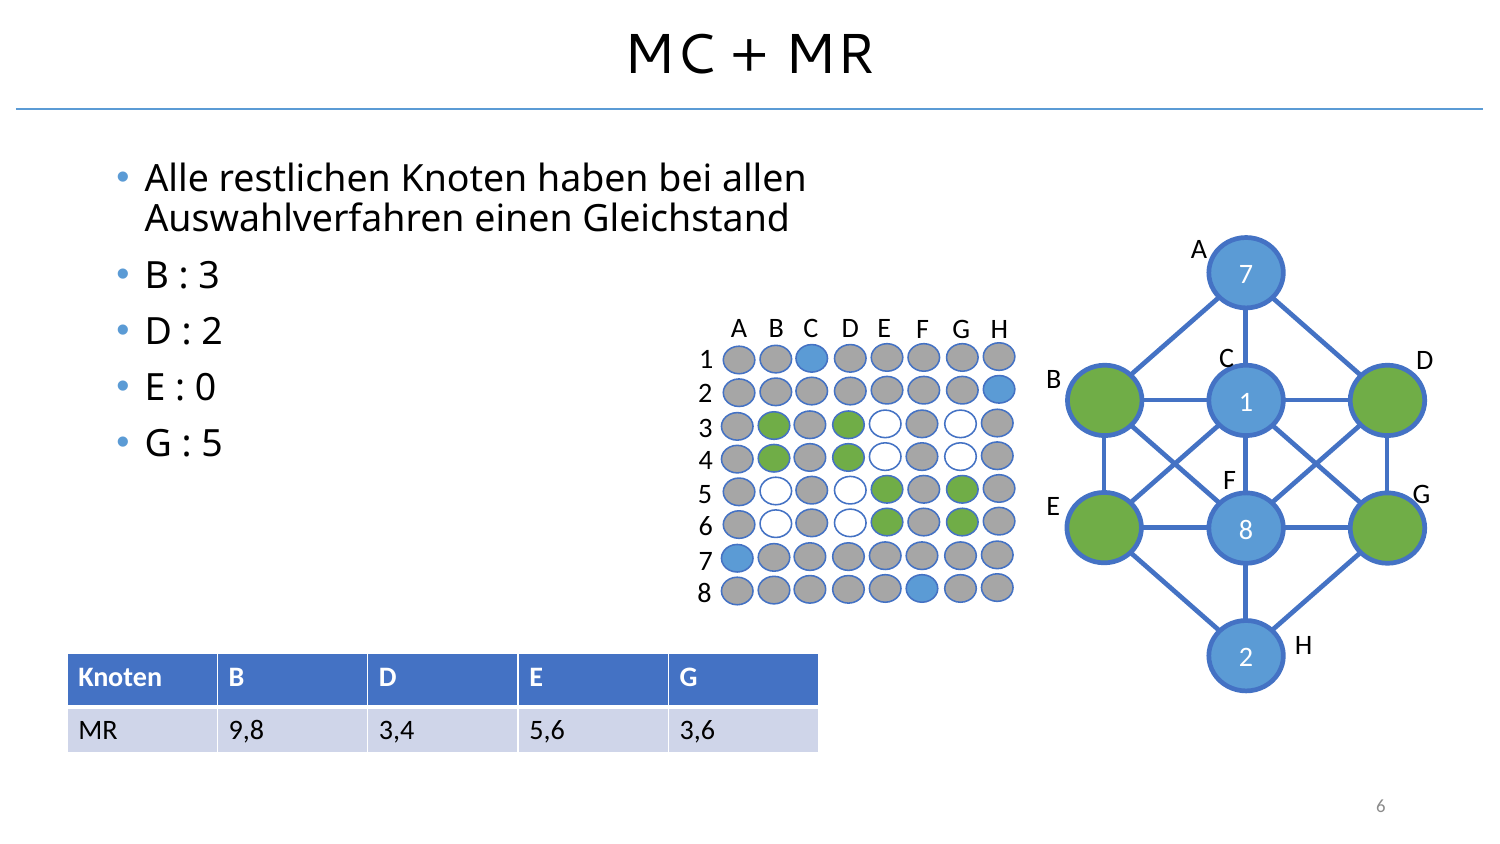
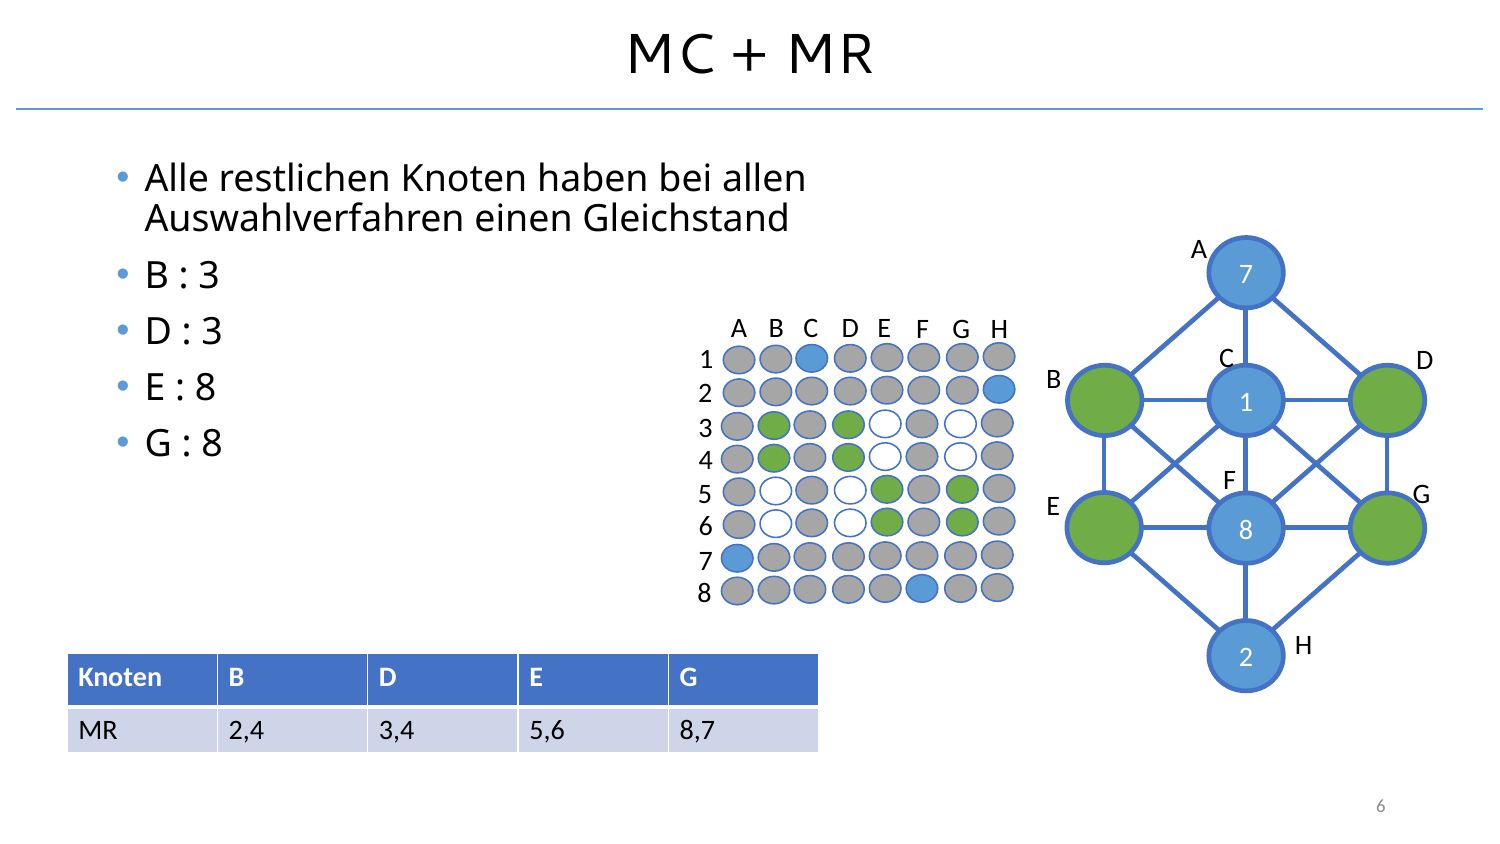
2: 2 -> 3 (212, 332)
0: 0 -> 8 (206, 388)
5: 5 -> 8 (212, 444)
9,8: 9,8 -> 2,4 (246, 730)
3,6: 3,6 -> 8,7 (697, 730)
